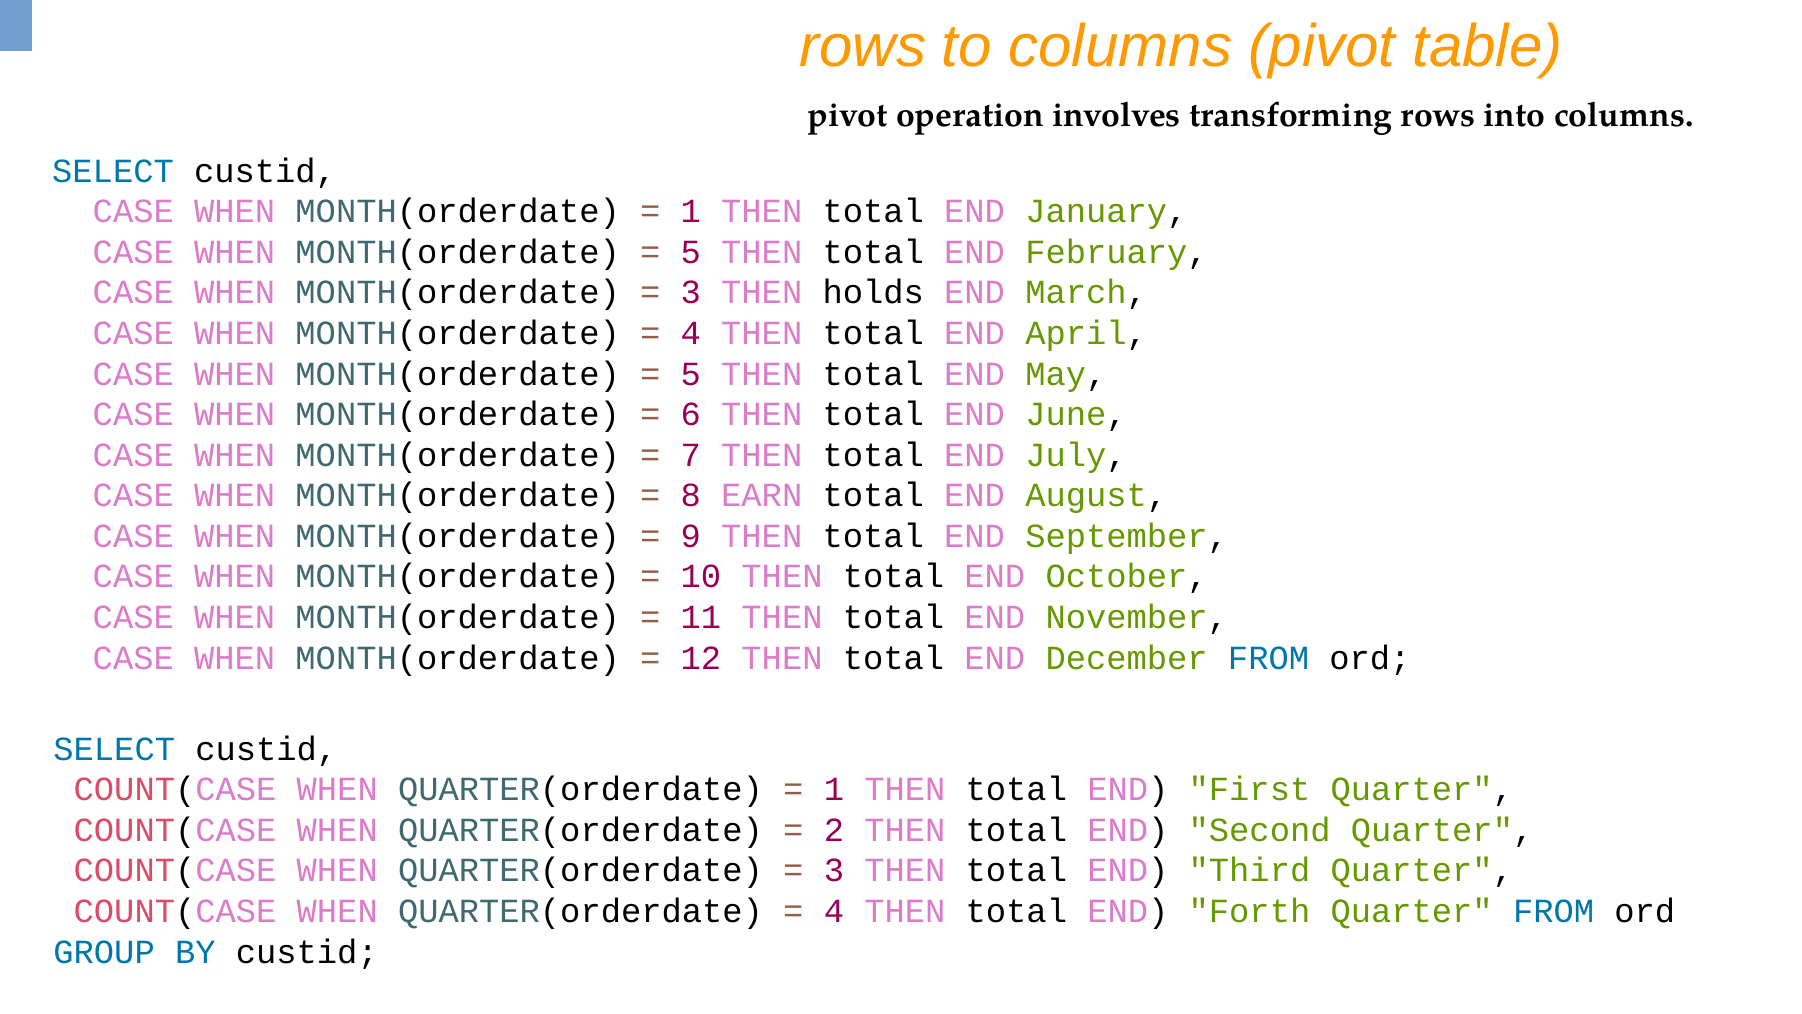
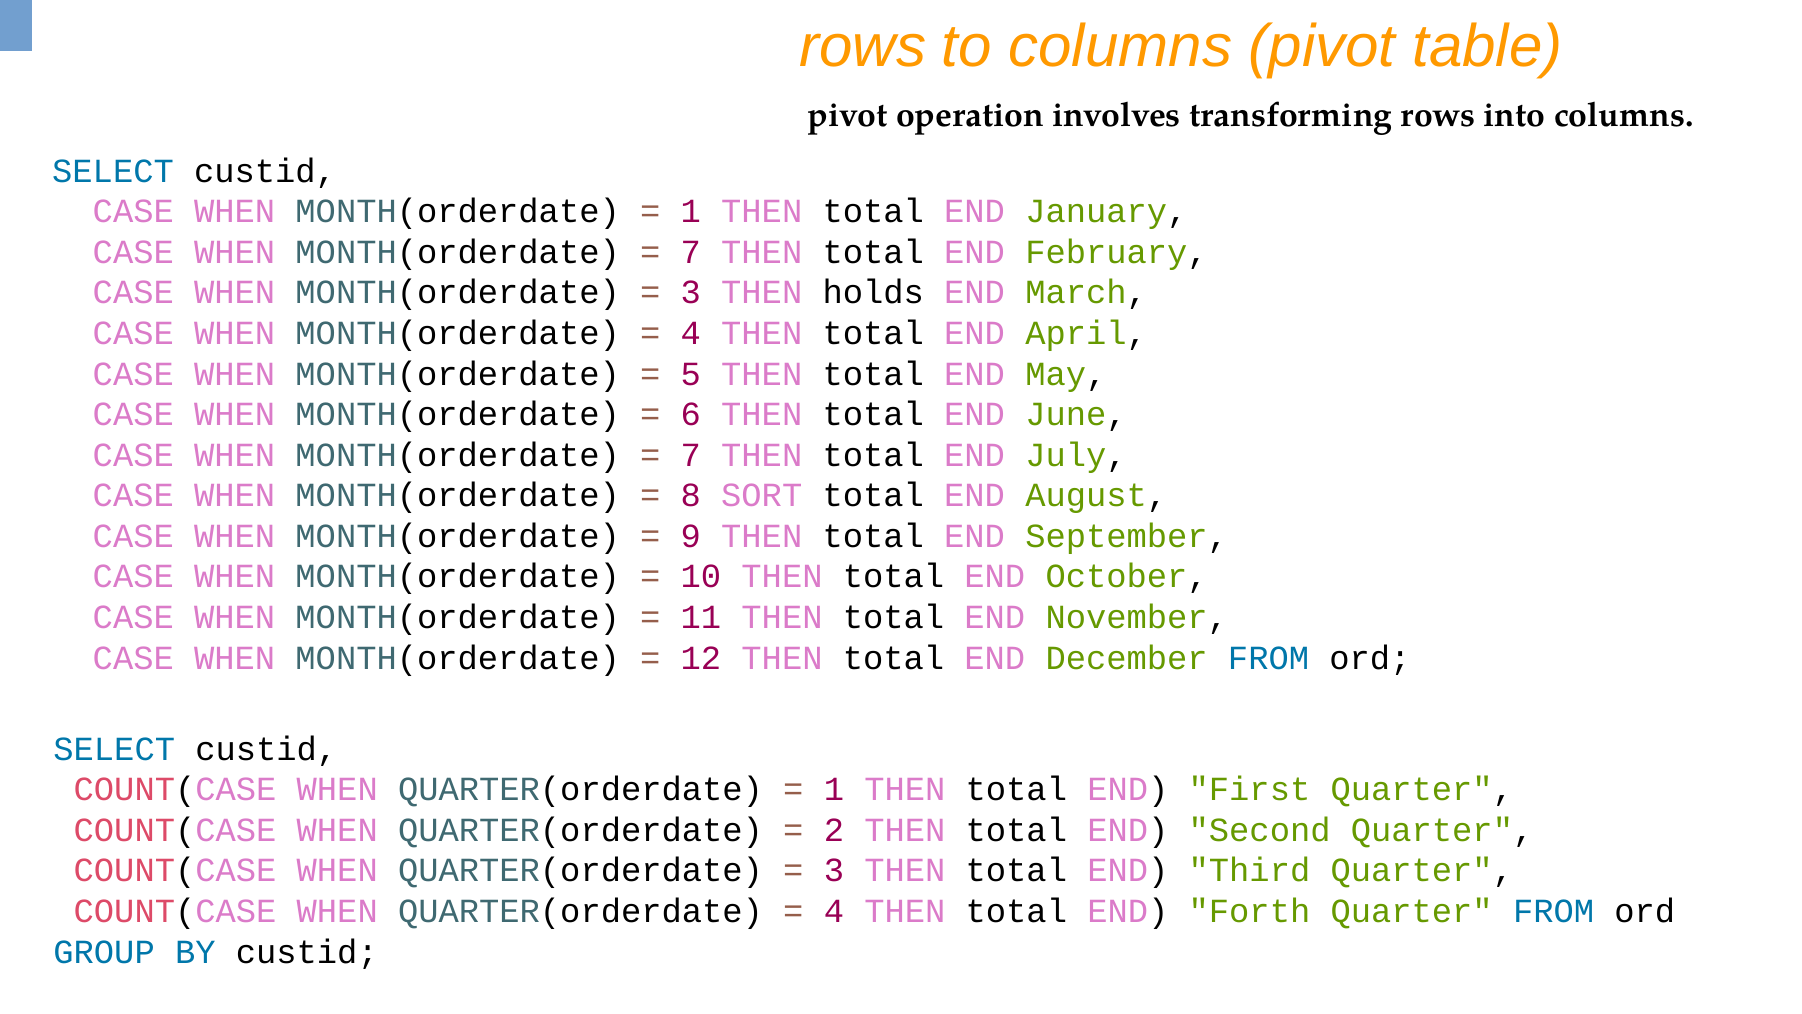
5: 5 -> 7 (691, 252)
EARN: EARN -> SORT (762, 495)
